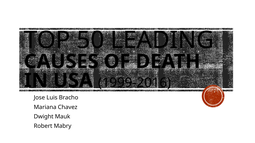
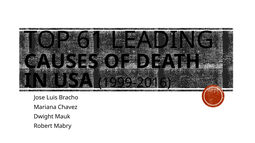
50: 50 -> 61 (90, 40)
